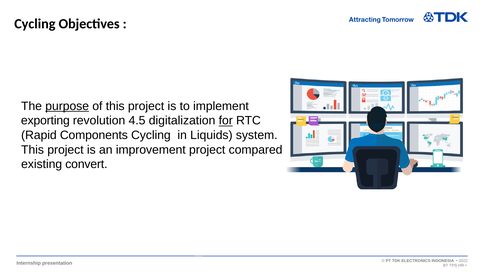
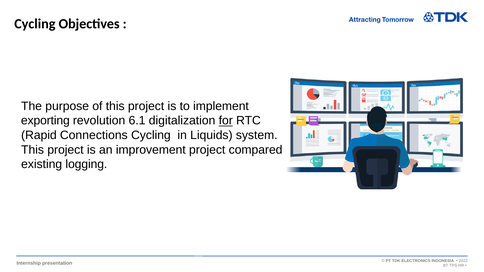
purpose underline: present -> none (67, 106)
4.5: 4.5 -> 6.1 (137, 121)
Components: Components -> Connections (94, 135)
convert: convert -> logging (86, 164)
